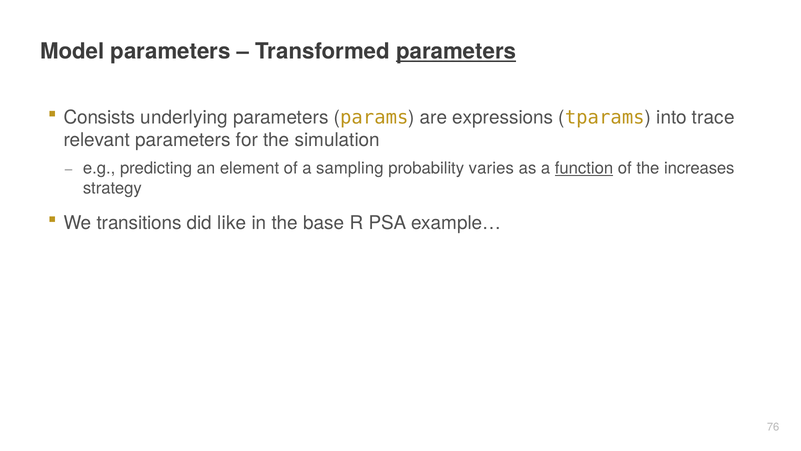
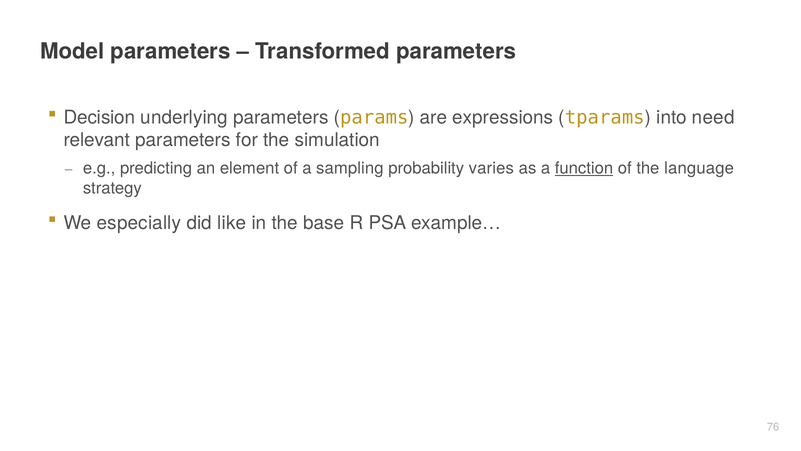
parameters underline: present -> none (456, 52)
Consists: Consists -> Decision (100, 117)
trace: trace -> need (713, 117)
increases: increases -> language (699, 168)
transitions: transitions -> especially (139, 223)
